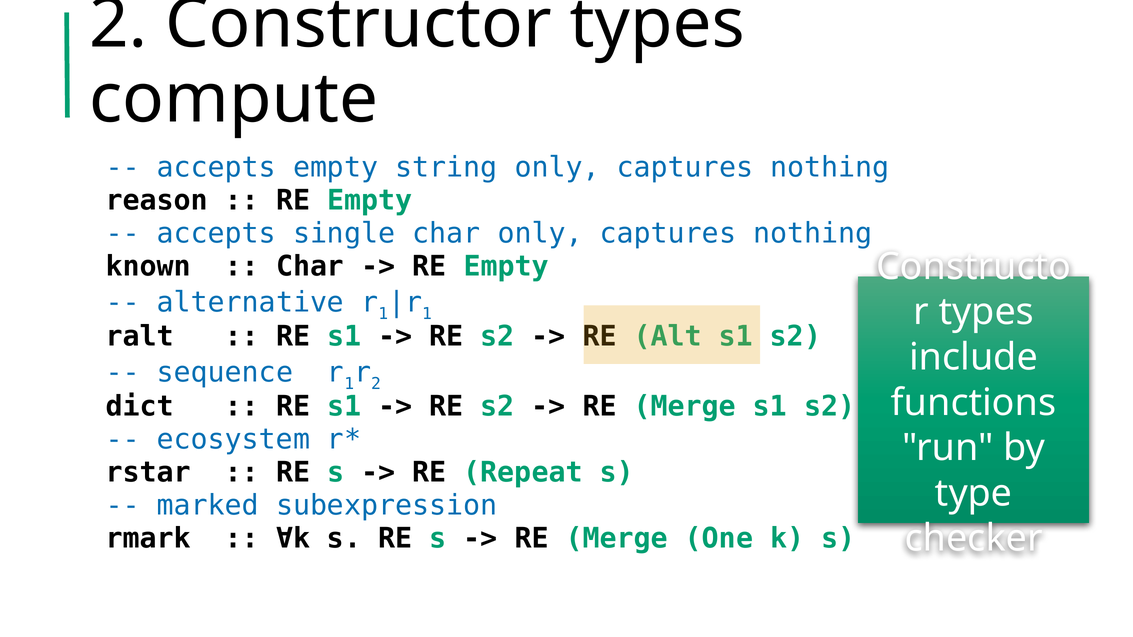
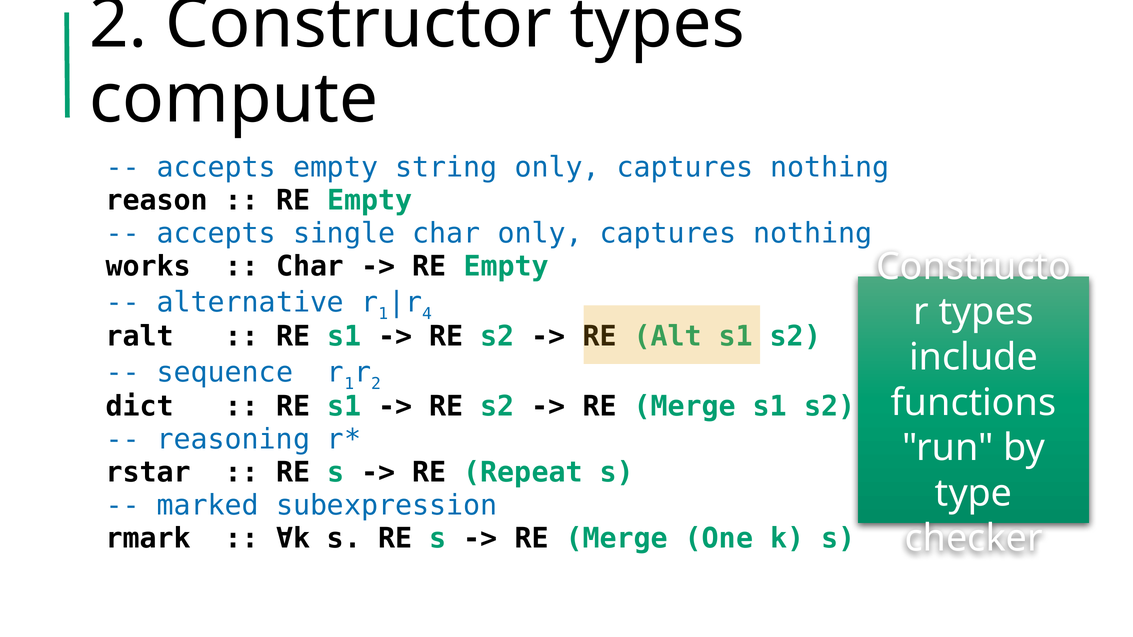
known: known -> works (148, 266)
1: 1 -> 4 (427, 314)
ecosystem: ecosystem -> reasoning (233, 440)
